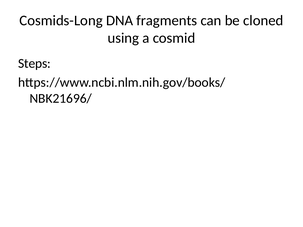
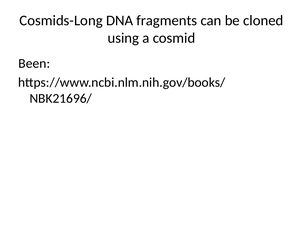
Steps: Steps -> Been (34, 64)
